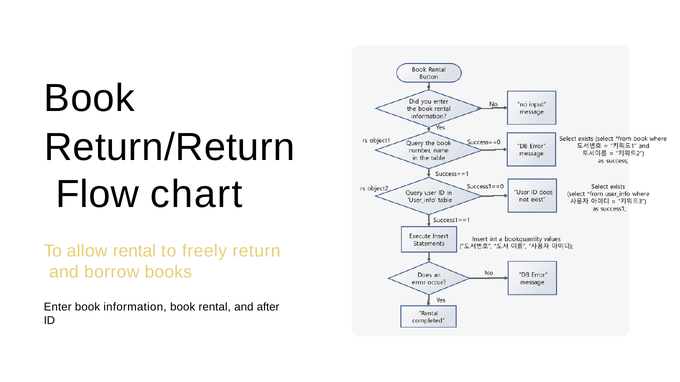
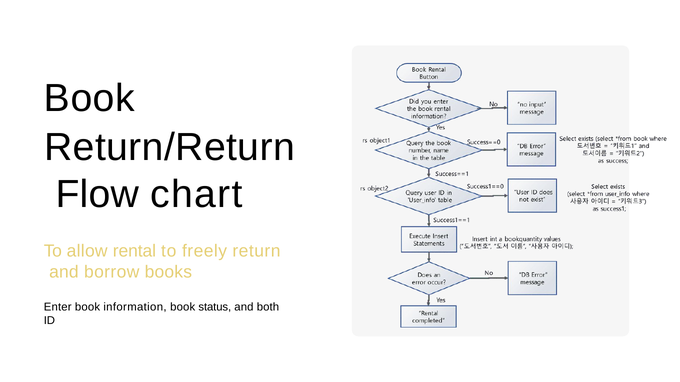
book rental: rental -> status (215, 307)
after: after -> both (268, 307)
